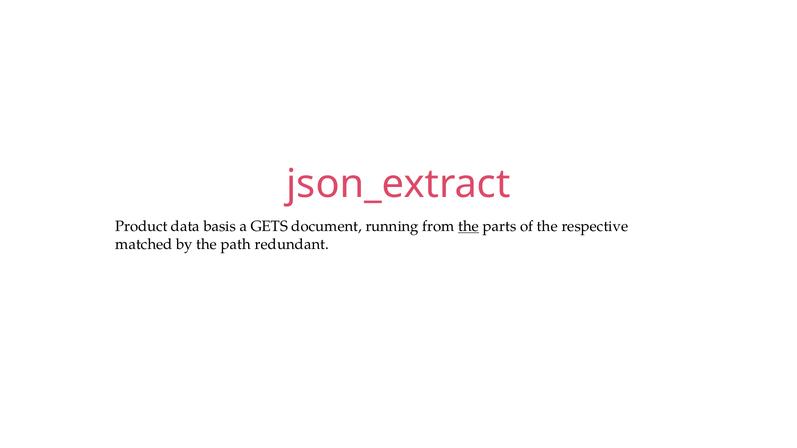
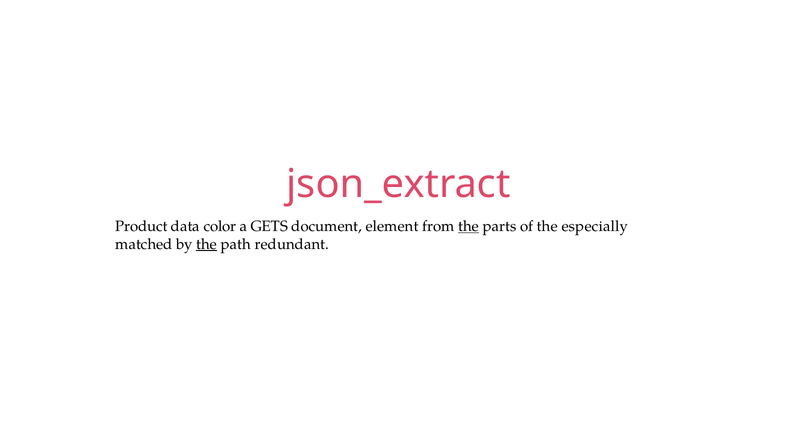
basis: basis -> color (220, 226)
running: running -> element (392, 226)
respective: respective -> especially (595, 226)
the underline: none -> present (207, 244)
